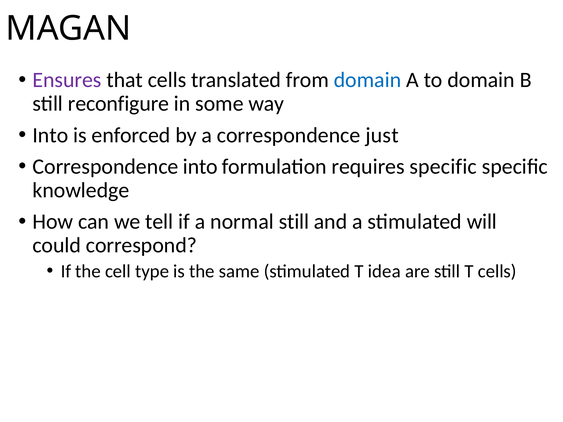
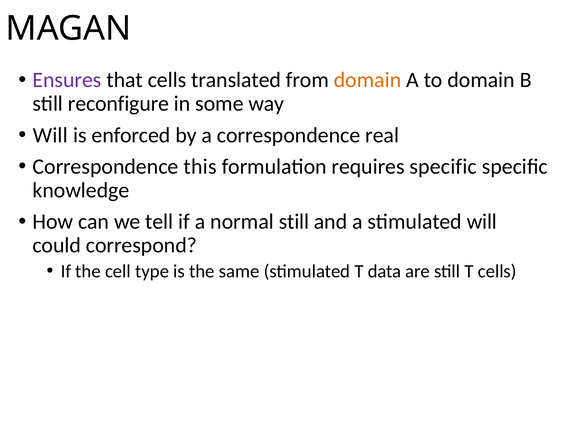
domain colour: blue -> orange (368, 80)
Into: Into -> Will (50, 135)
just: just -> real (382, 135)
Correspondence into: into -> this (200, 167)
idea: idea -> data (384, 271)
